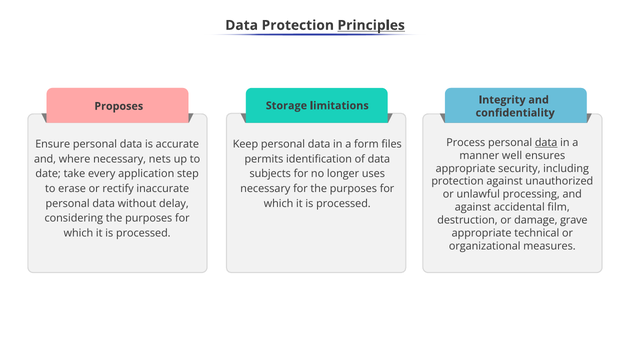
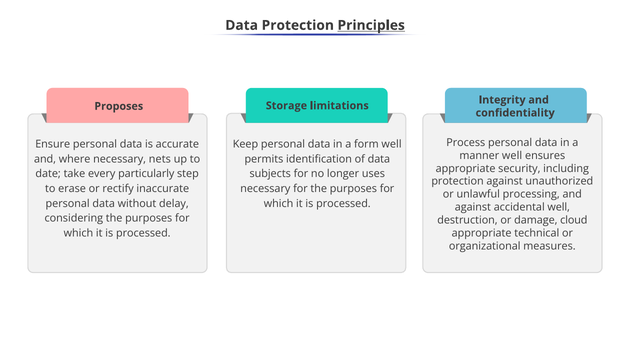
data underline: present -> none (546, 143)
form files: files -> well (392, 144)
application: application -> particularly (146, 174)
accidental film: film -> well (559, 208)
grave: grave -> cloud (574, 221)
